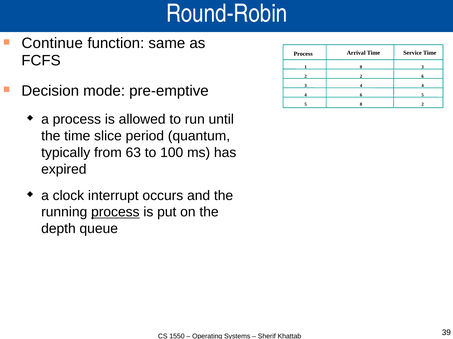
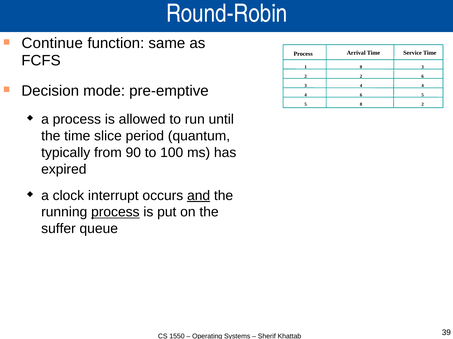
63: 63 -> 90 (133, 153)
and underline: none -> present (199, 196)
depth: depth -> suffer (58, 229)
